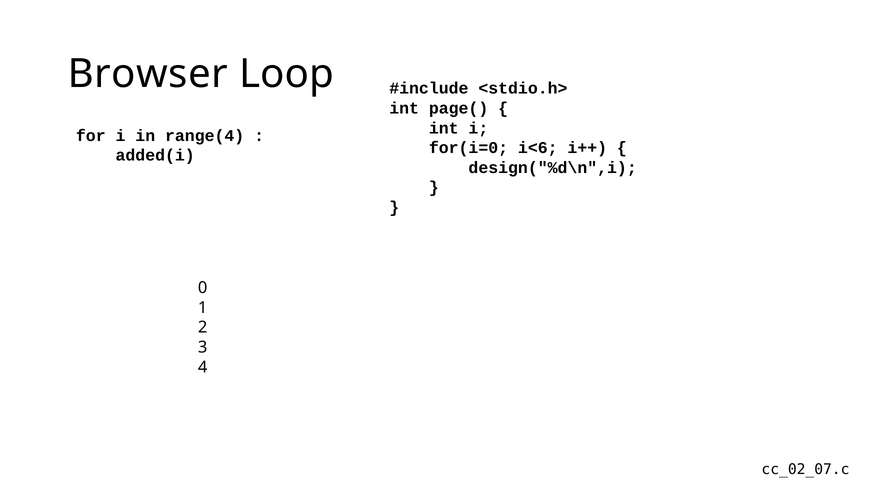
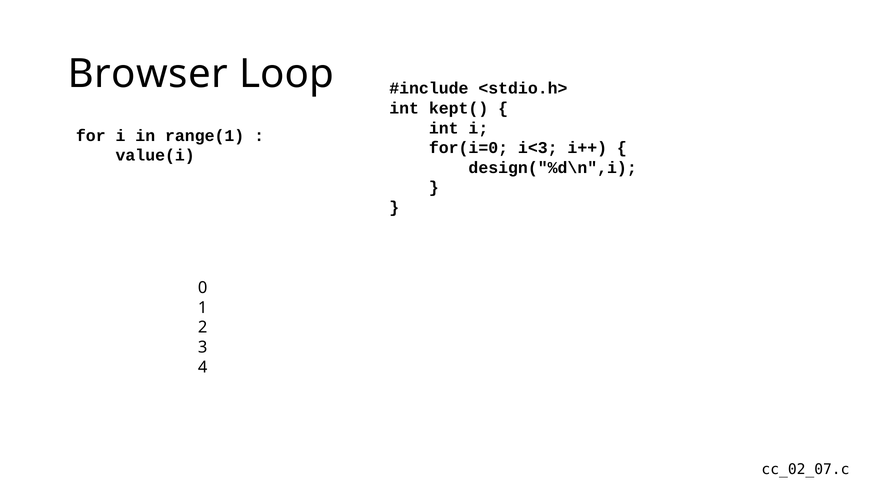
page(: page( -> kept( (459, 108)
range(4: range(4 -> range(1 (205, 136)
i<6: i<6 -> i<3 (538, 148)
added(i: added(i -> value(i (155, 156)
